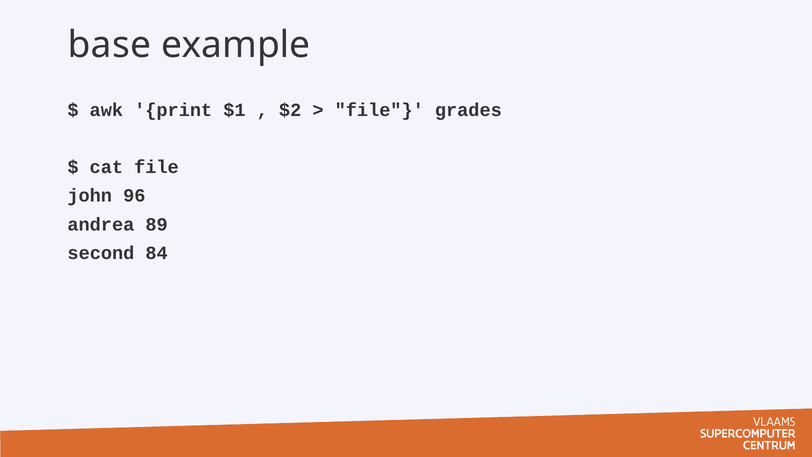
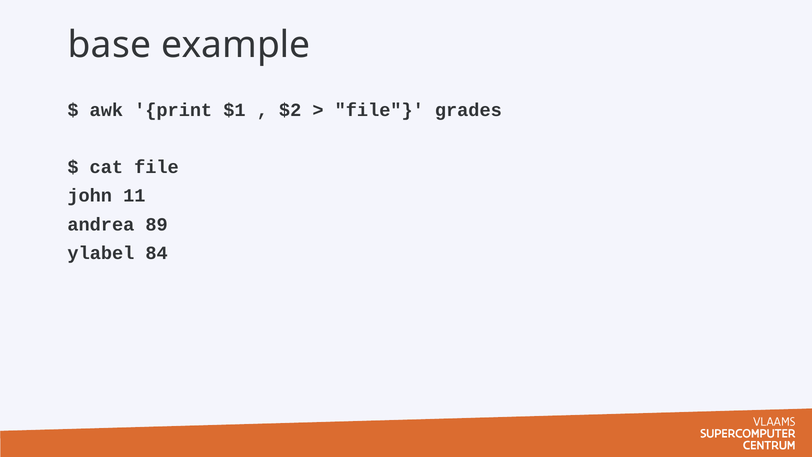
96: 96 -> 11 (134, 196)
second: second -> ylabel (101, 253)
